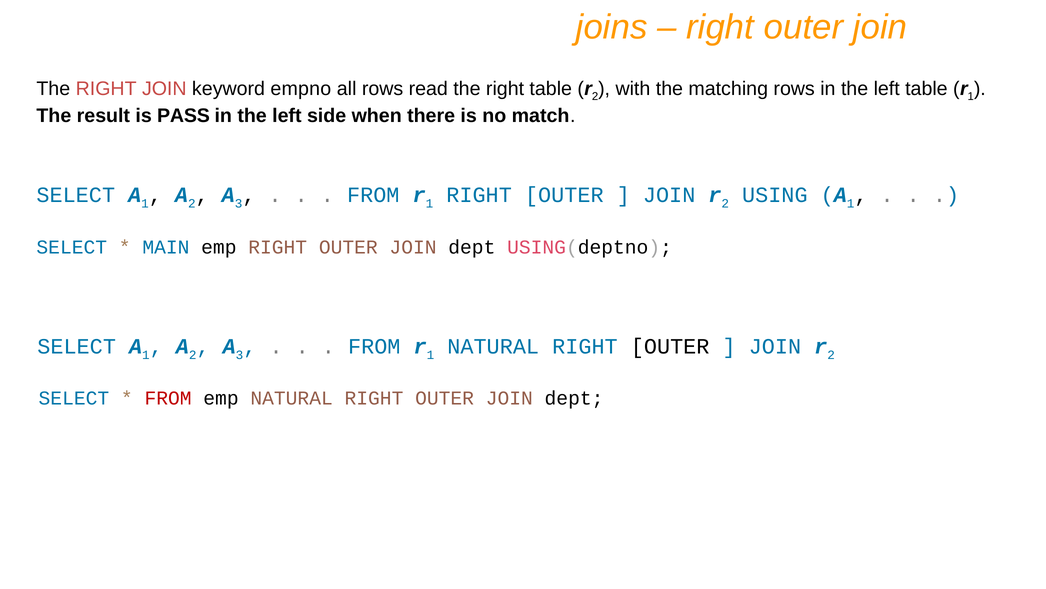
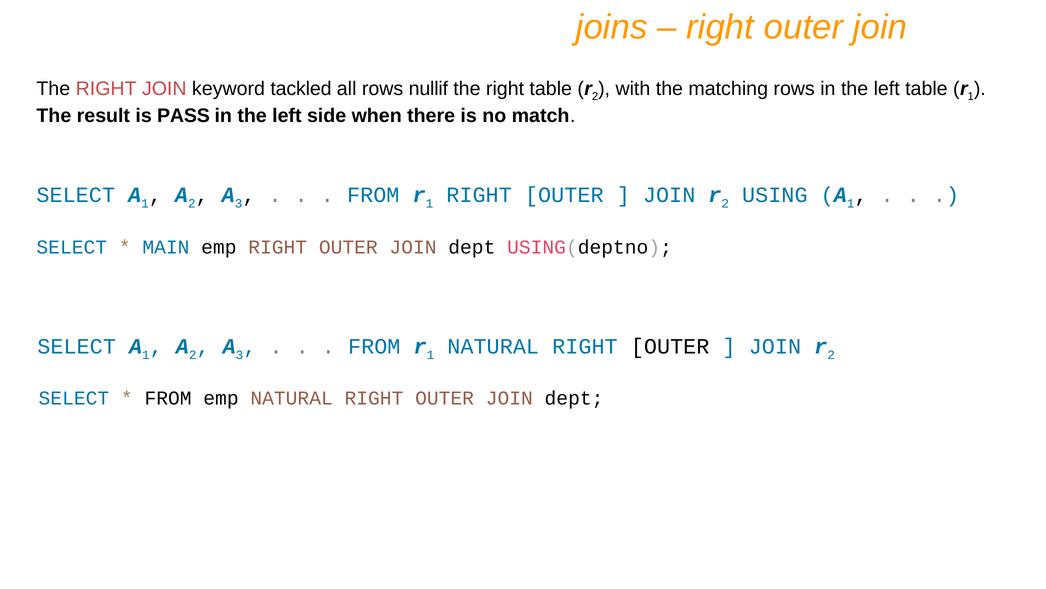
empno: empno -> tackled (301, 89)
read: read -> nullif (428, 89)
FROM colour: red -> black (168, 398)
